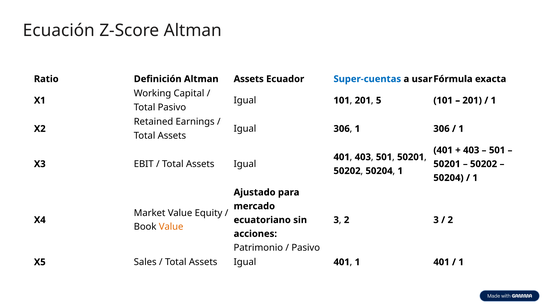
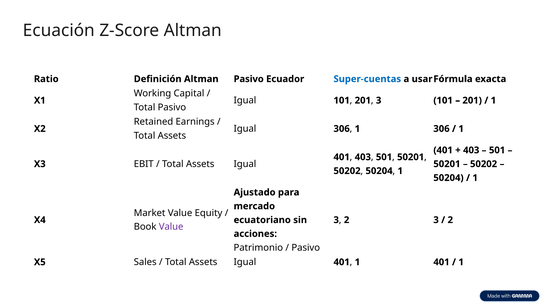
Altman Assets: Assets -> Pasivo (249, 79)
5: 5 -> 3 (379, 100)
Value colour: orange -> purple (171, 227)
